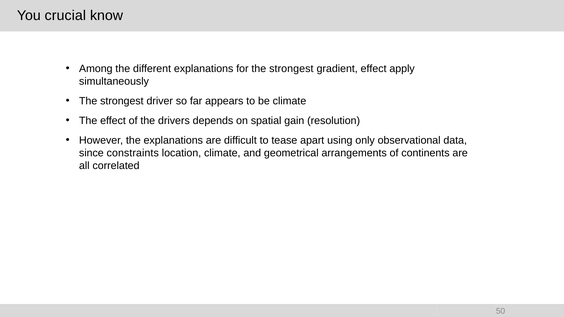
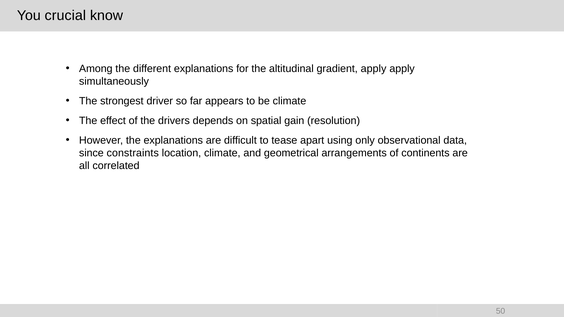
for the strongest: strongest -> altitudinal (291, 69)
gradient effect: effect -> apply (374, 69)
